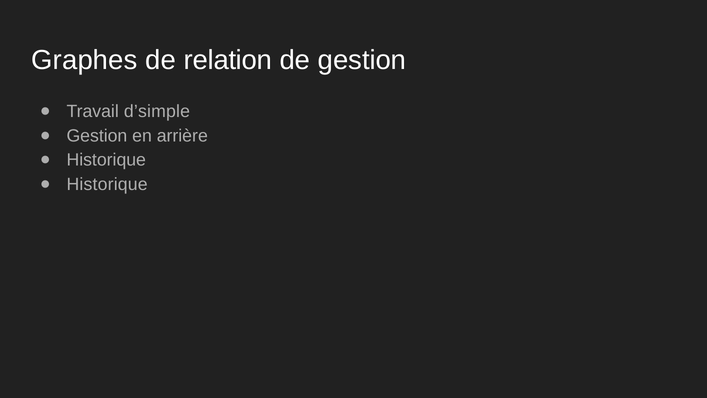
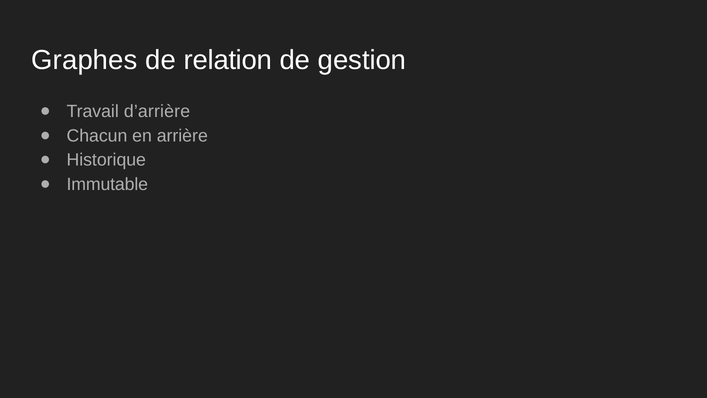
d’simple: d’simple -> d’arrière (157, 111)
Gestion: Gestion -> Chacun (97, 136)
Historique: Historique -> Immutable (107, 184)
